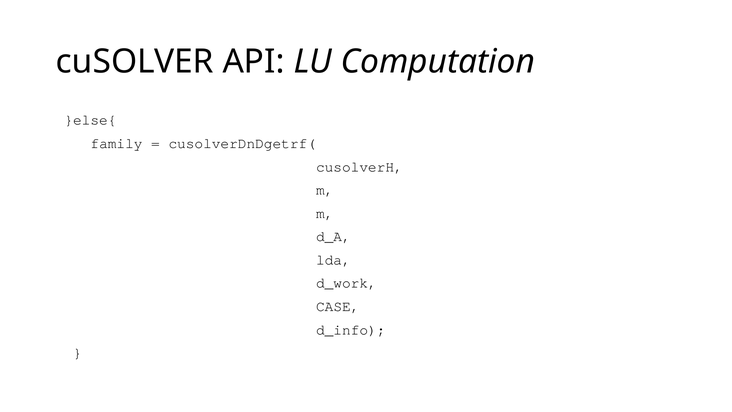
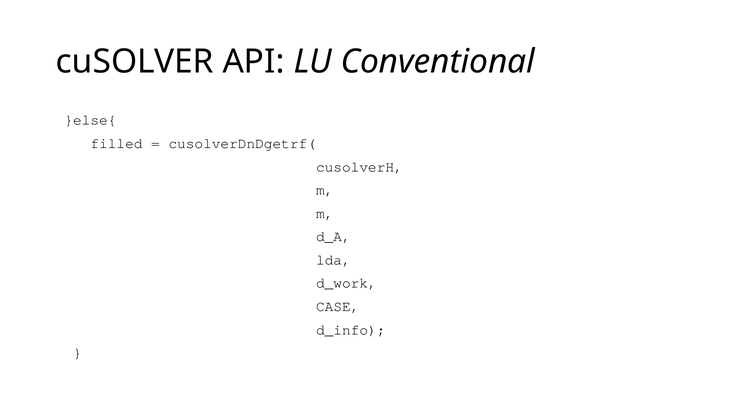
Computation: Computation -> Conventional (438, 61)
family: family -> filled (117, 143)
